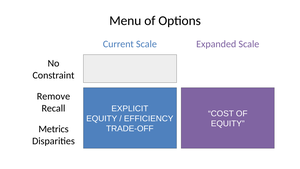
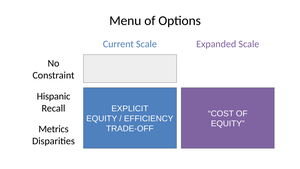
Remove: Remove -> Hispanic (54, 96)
